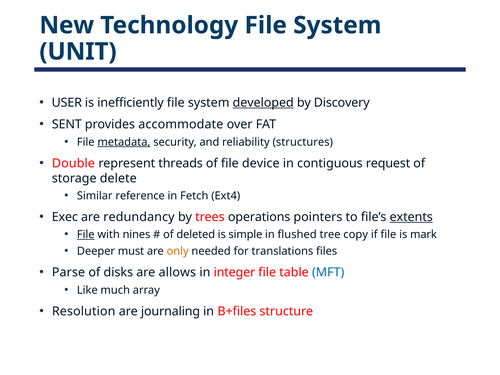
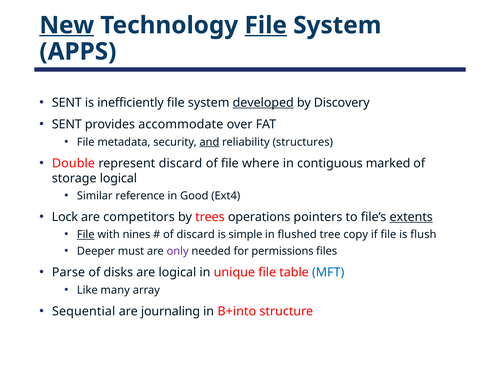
New underline: none -> present (67, 25)
File underline: none -> present (266, 25)
UNIT: UNIT -> APPS (78, 52)
USER: USER -> SENT (67, 103)
metadata underline: present -> none (124, 142)
and underline: none -> present (209, 142)
represent threads: threads -> discard (180, 163)
device: device -> where (261, 163)
request: request -> marked (388, 163)
storage delete: delete -> logical (118, 178)
Fetch: Fetch -> Good (194, 196)
Exec: Exec -> Lock (65, 217)
redundancy: redundancy -> competitors (139, 217)
of deleted: deleted -> discard (196, 235)
mark: mark -> flush (423, 235)
only colour: orange -> purple (178, 251)
translations: translations -> permissions (282, 251)
are allows: allows -> logical (177, 273)
integer: integer -> unique (234, 273)
much: much -> many (115, 290)
Resolution: Resolution -> Sequential (84, 311)
B+files: B+files -> B+into (237, 311)
